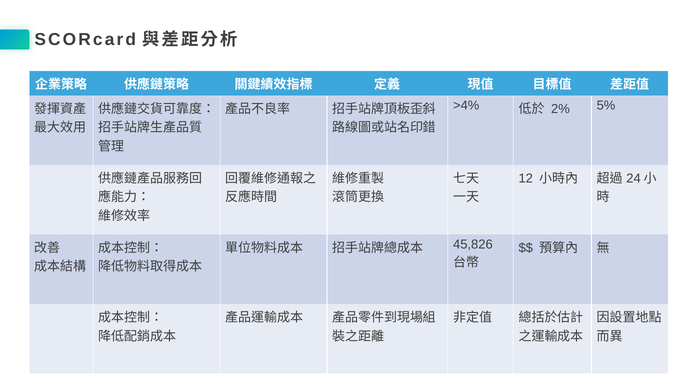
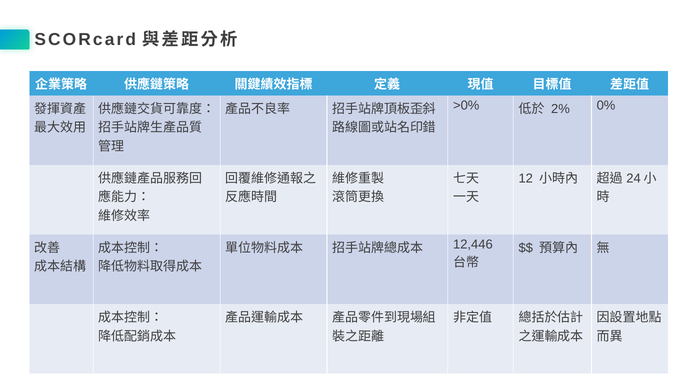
>4%: >4% -> >0% (466, 106)
5%: 5% -> 0% (606, 106)
45,826: 45,826 -> 12,446 (473, 245)
